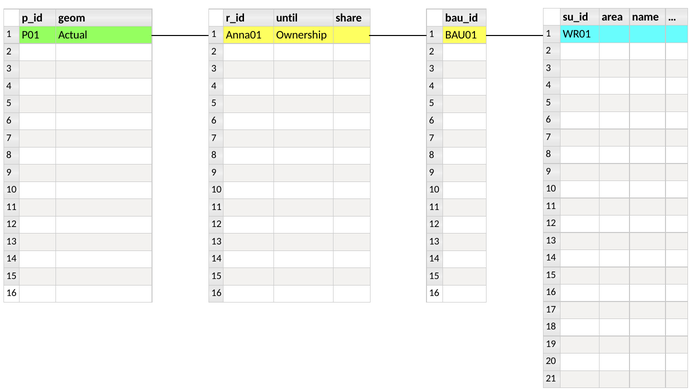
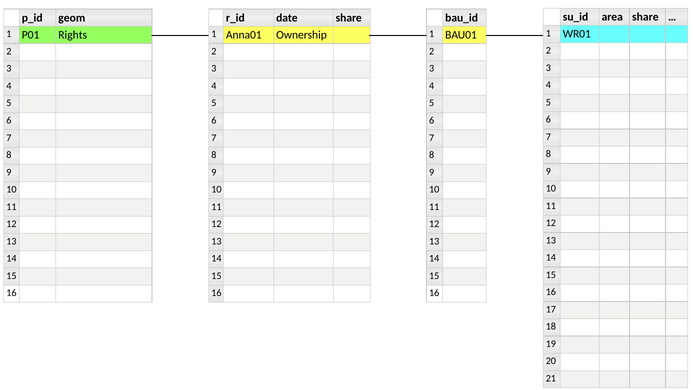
area name: name -> share (645, 17)
until: until -> date (287, 18)
Actual: Actual -> Rights (73, 35)
